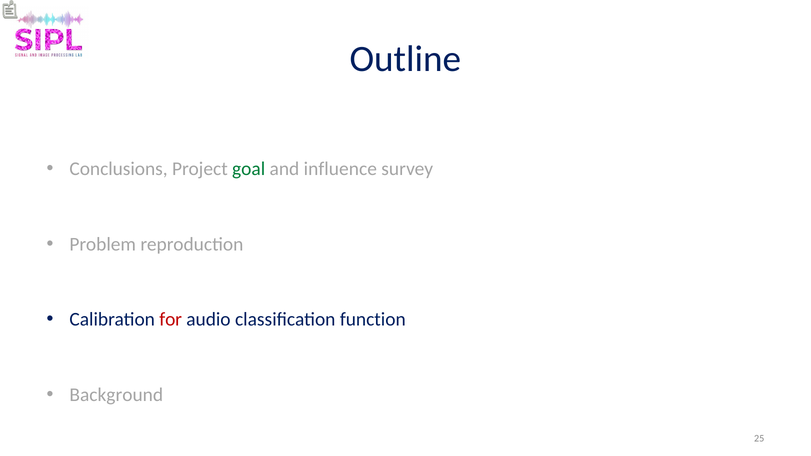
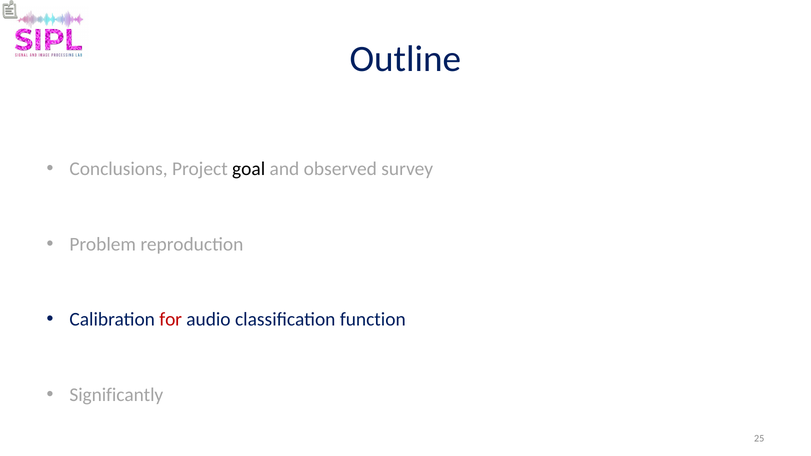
goal colour: green -> black (249, 169)
influence: influence -> observed (340, 169)
Background: Background -> Significantly (116, 395)
